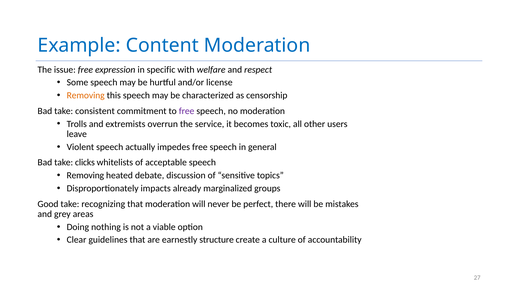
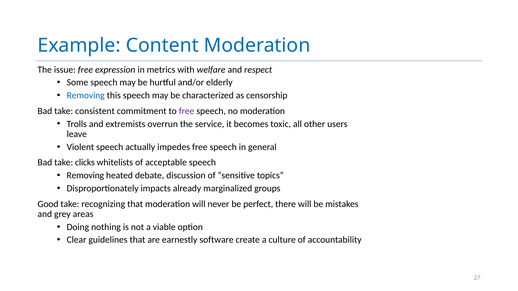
specific: specific -> metrics (161, 70)
license: license -> elderly (219, 83)
Removing colour: orange -> blue (86, 96)
structure: structure -> software (217, 240)
